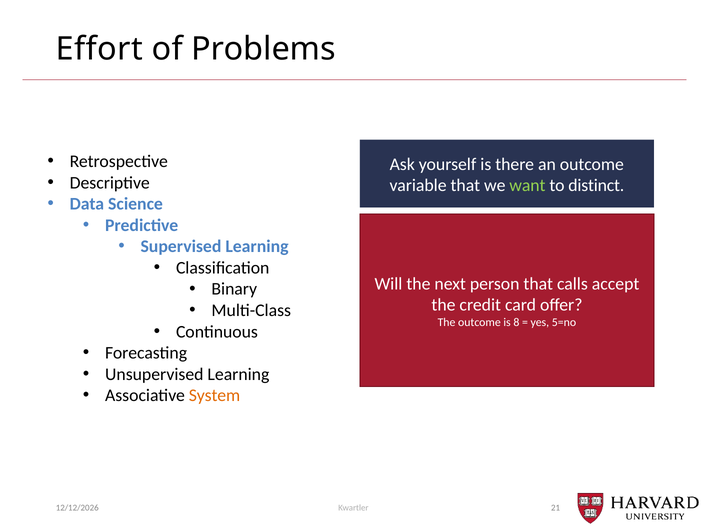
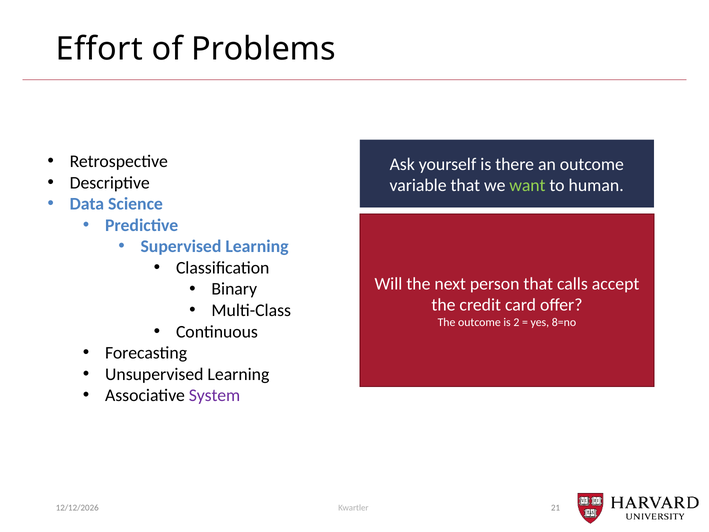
distinct: distinct -> human (596, 185)
8: 8 -> 2 (516, 322)
5=no: 5=no -> 8=no (564, 322)
System colour: orange -> purple (214, 395)
